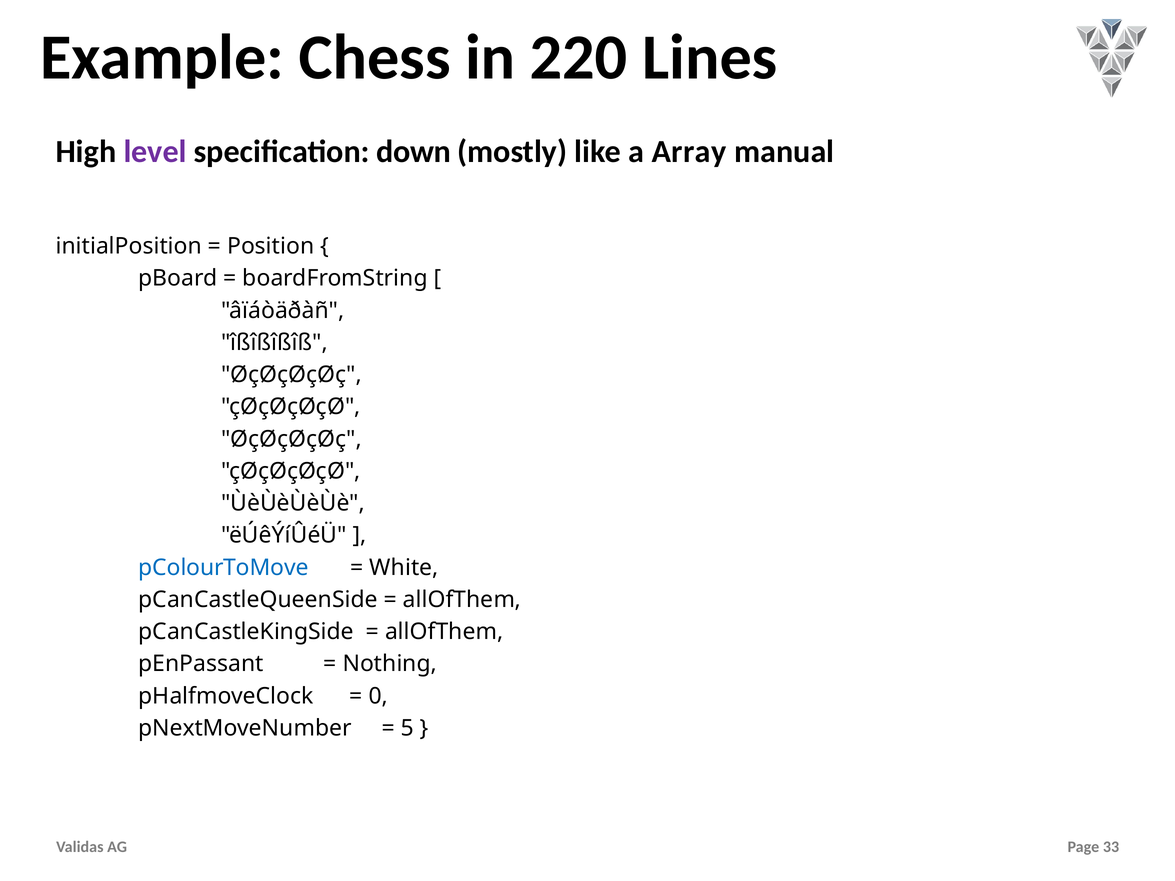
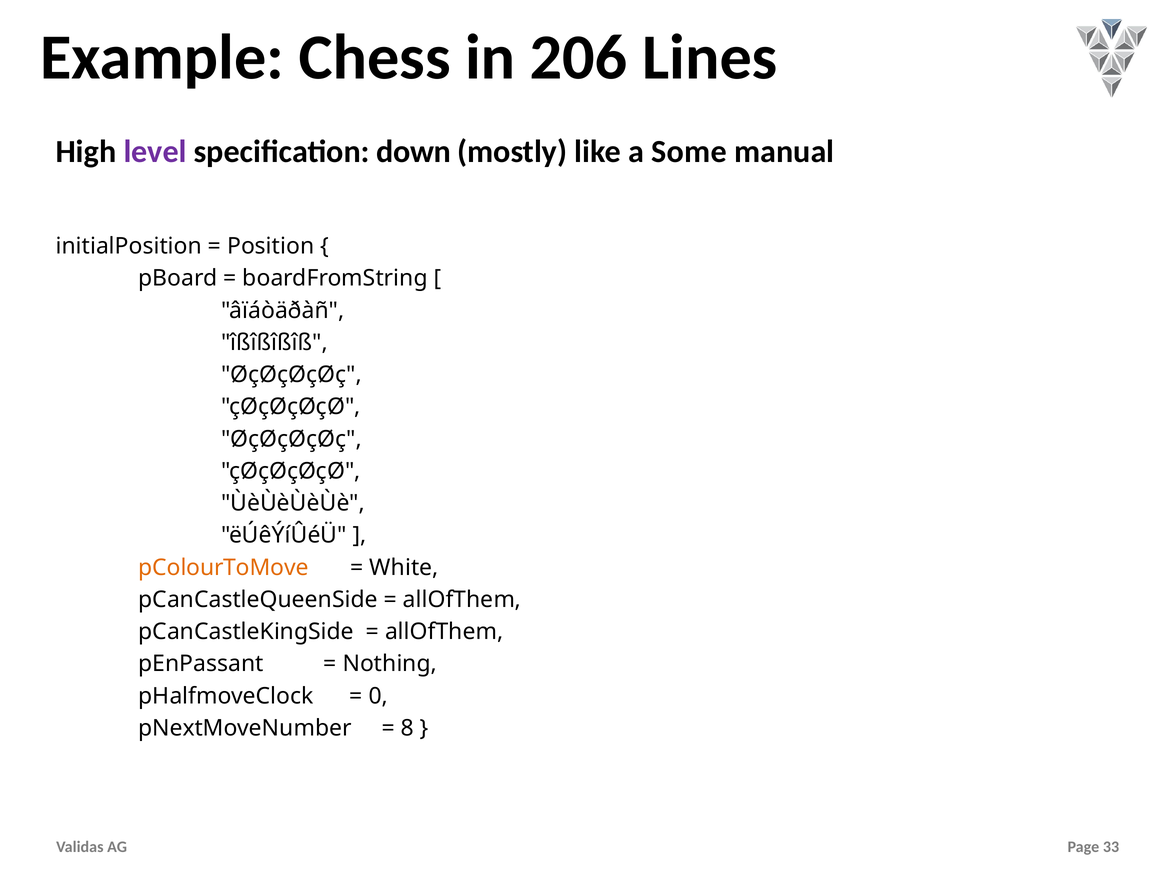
220: 220 -> 206 (579, 57)
Array: Array -> Some (689, 151)
pColourToMove colour: blue -> orange (224, 568)
5: 5 -> 8 (407, 728)
